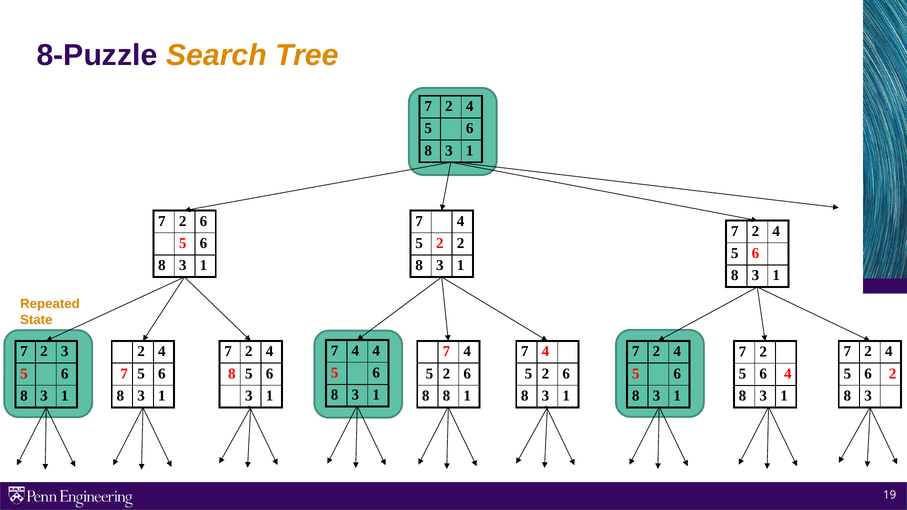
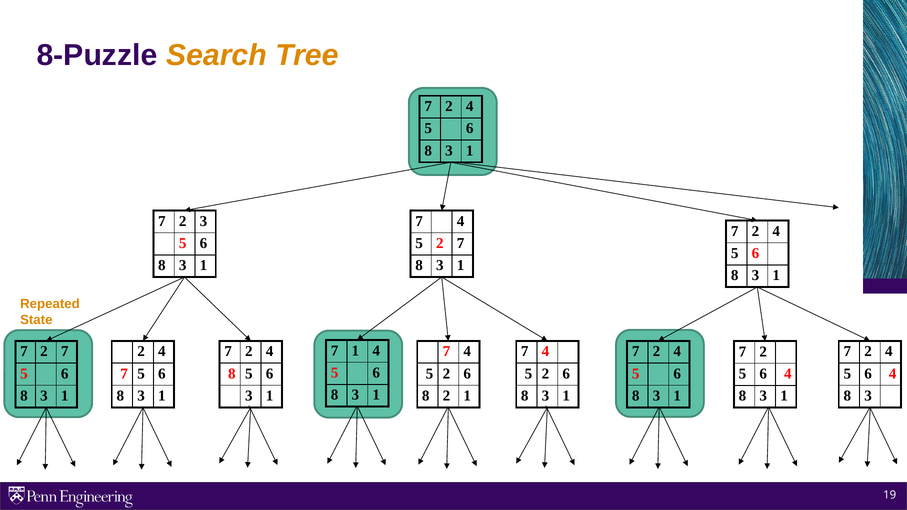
7 2 6: 6 -> 3 (203, 221)
5 2 2: 2 -> 7 (461, 243)
4: 4 -> 1 (355, 351)
7 2 3: 3 -> 7 (65, 352)
2: 2 -> 4 (893, 374)
8 8: 8 -> 2 (446, 396)
